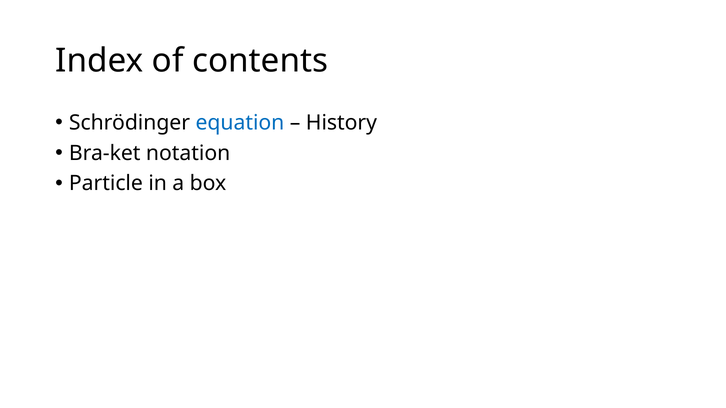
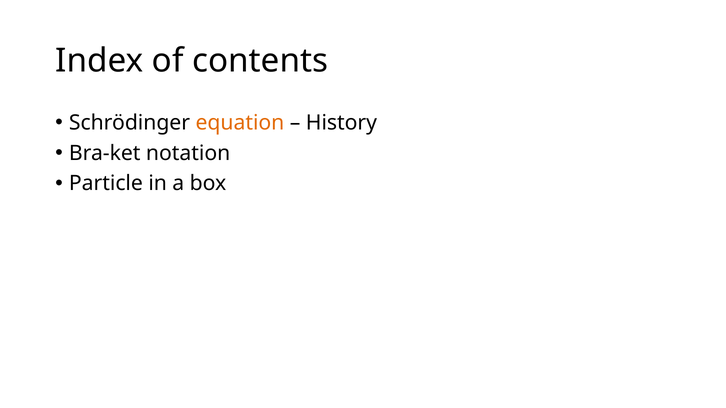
equation colour: blue -> orange (240, 123)
